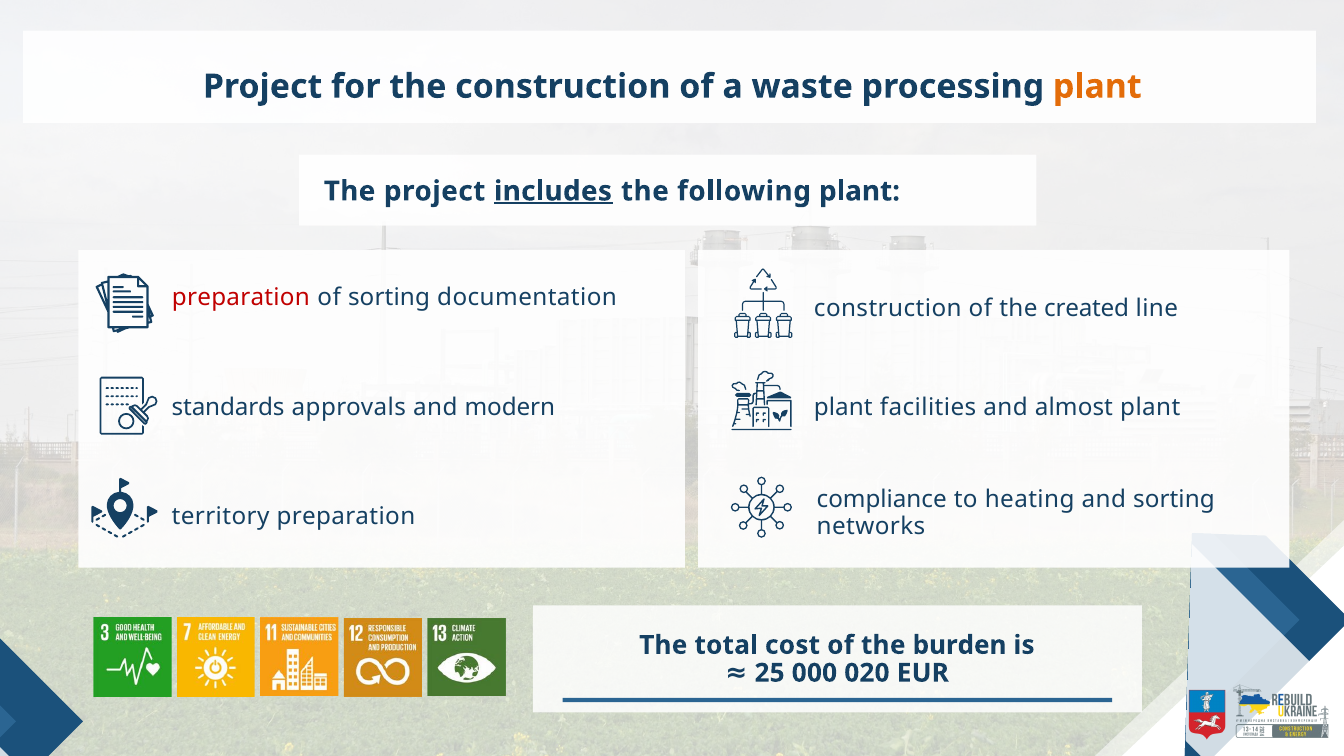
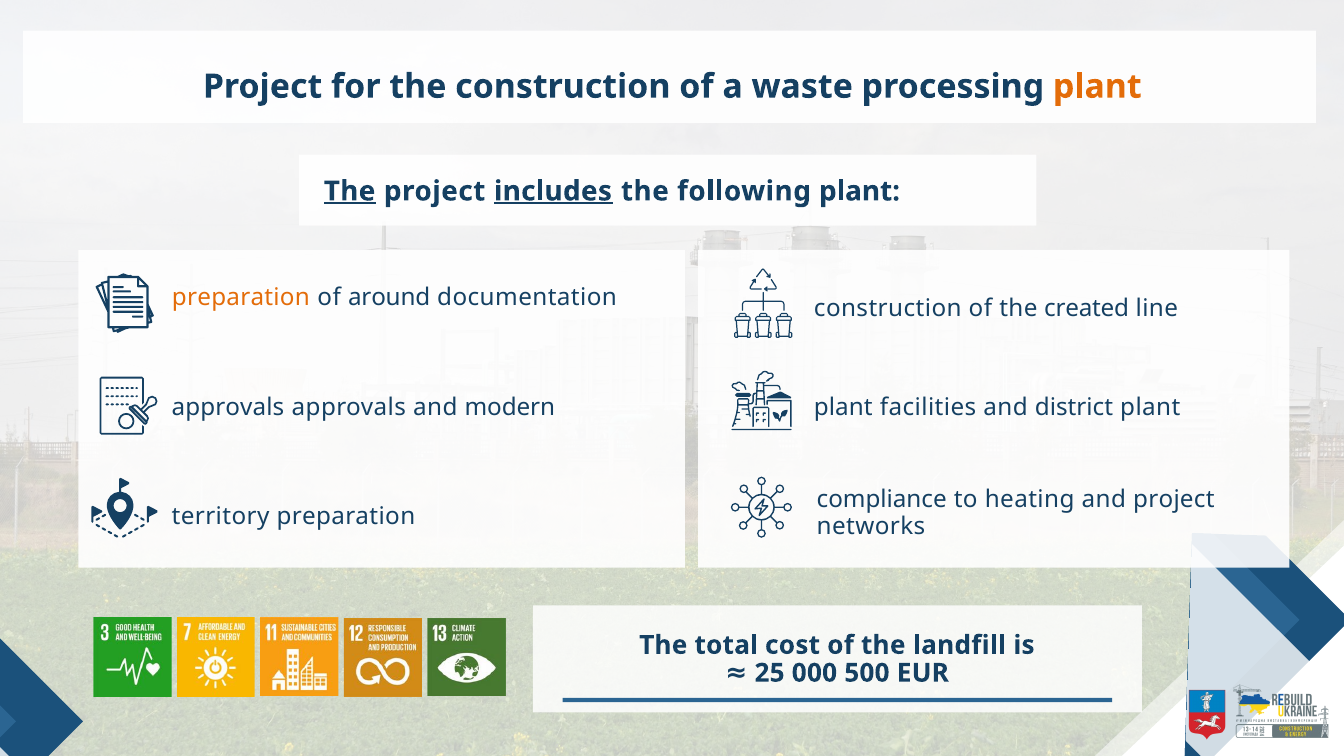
The underline: none -> present (350, 191)
preparation colour: red -> orange (241, 297)
of sorting: sorting -> around (389, 297)
standards: standards -> approvals (228, 407)
almost: almost -> district (1074, 407)
and sorting: sorting -> project (1174, 499)
burden: burden -> landfill (959, 645)
020: 020 -> 500 (867, 673)
